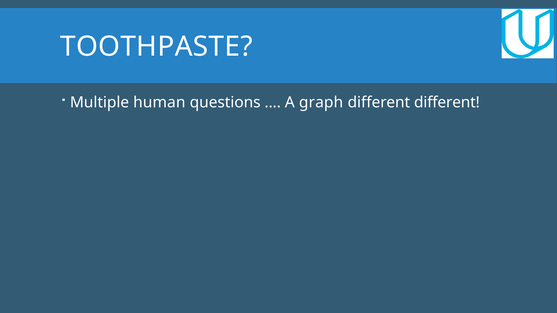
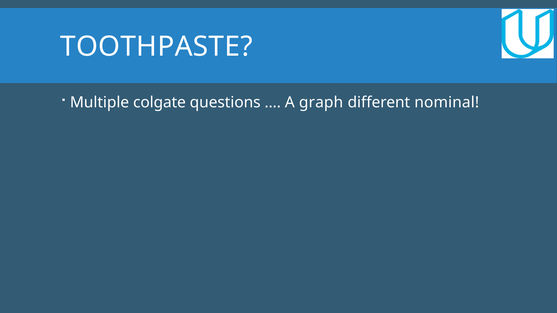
human: human -> colgate (159, 103)
different different: different -> nominal (447, 103)
